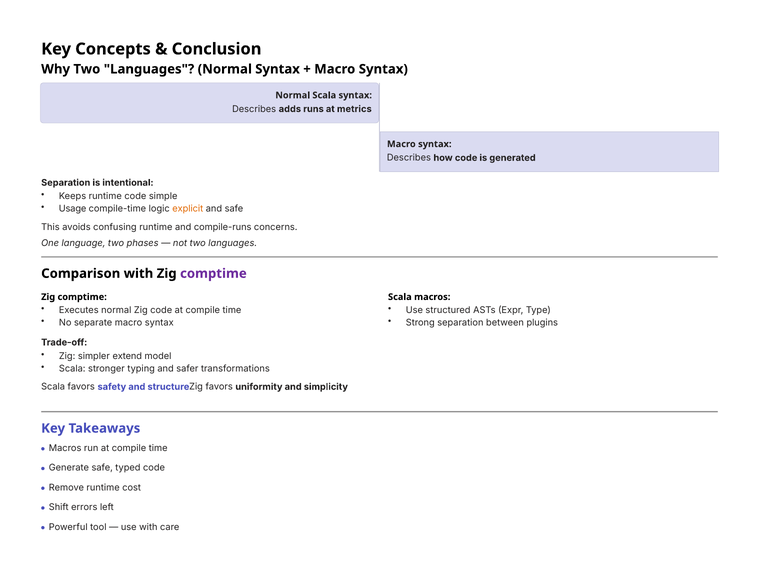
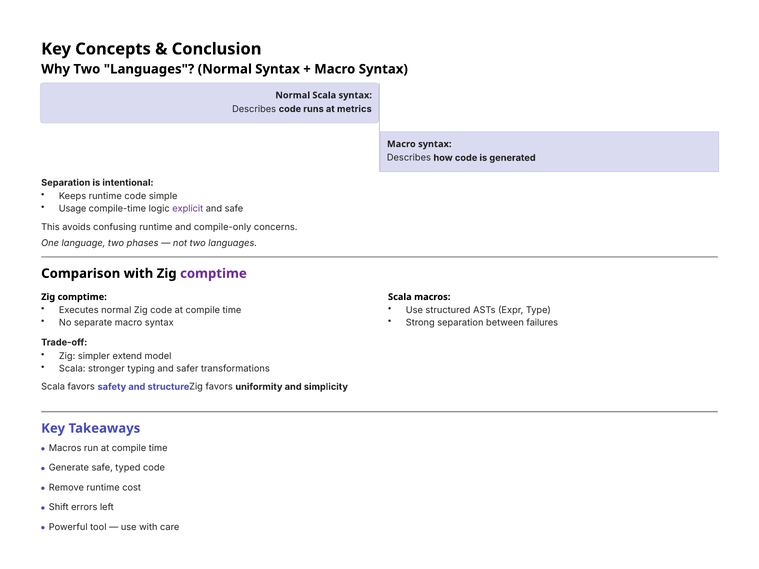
Describes adds: adds -> code (290, 109)
explicit colour: orange -> purple (188, 209)
compile-runs: compile-runs -> compile-only (223, 227)
plugins: plugins -> failures (542, 323)
